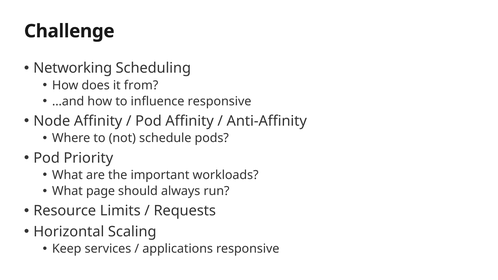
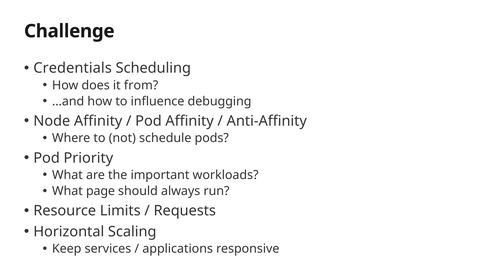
Networking: Networking -> Credentials (73, 68)
influence responsive: responsive -> debugging (220, 101)
